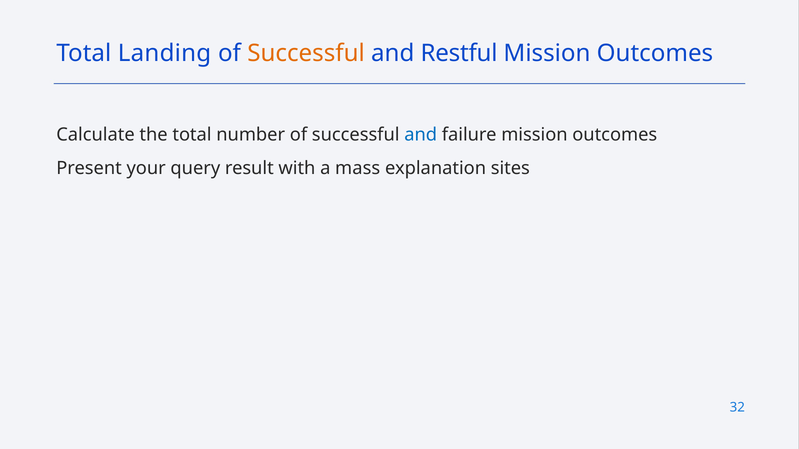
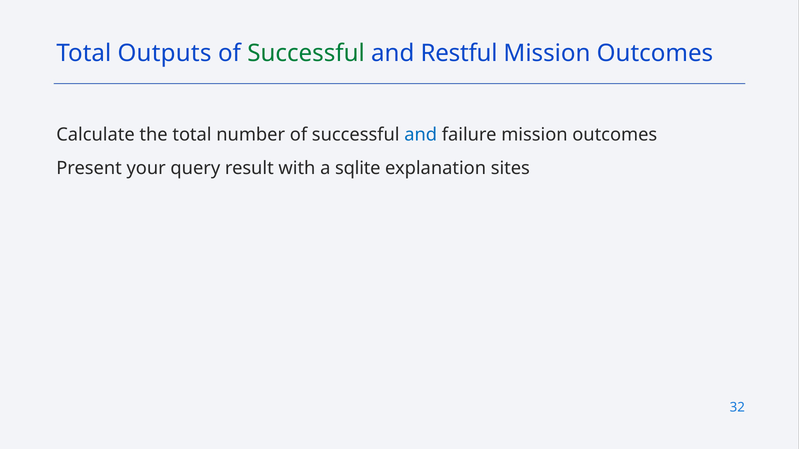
Landing: Landing -> Outputs (165, 53)
Successful colour: orange -> green (306, 53)
mass: mass -> sqlite (358, 168)
